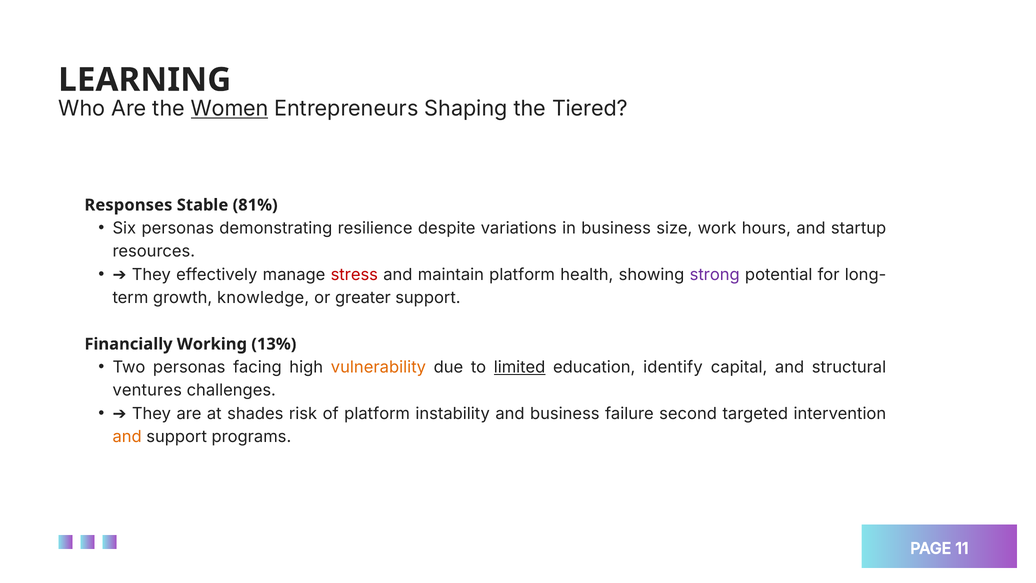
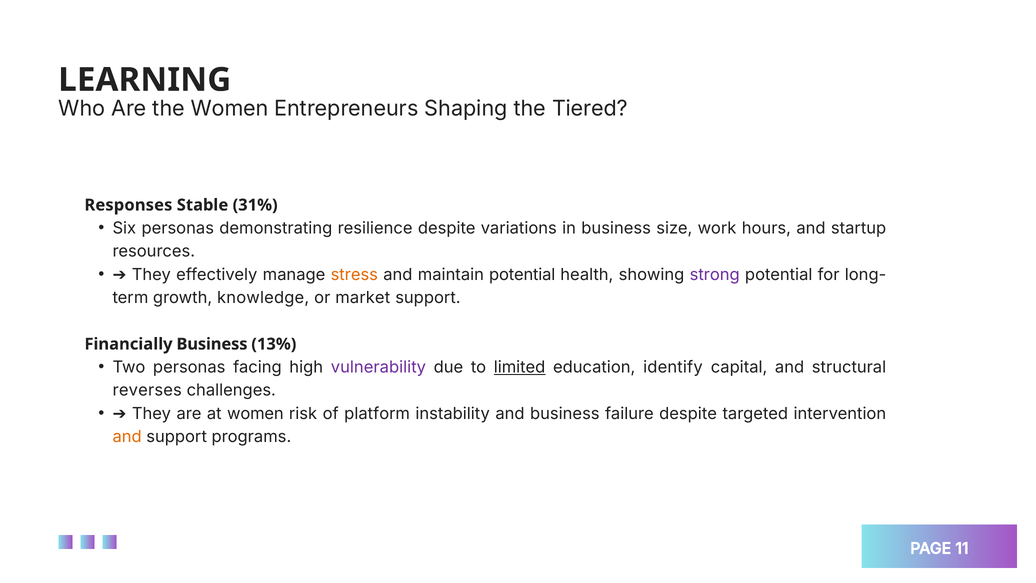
Women underline: present -> none (230, 109)
81%: 81% -> 31% (255, 205)
stress colour: red -> orange (354, 274)
maintain platform: platform -> potential (522, 274)
greater: greater -> market (363, 298)
Financially Working: Working -> Business (212, 344)
vulnerability colour: orange -> purple (378, 367)
ventures: ventures -> reverses (147, 390)
at shades: shades -> women (255, 413)
failure second: second -> despite (688, 413)
